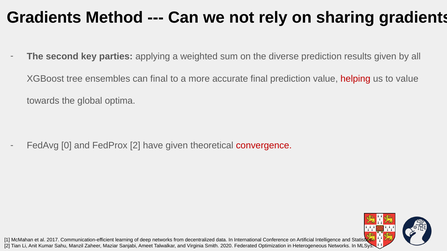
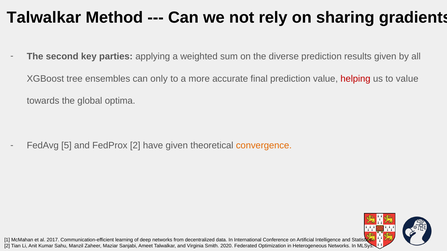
Gradients: Gradients -> Talwalkar (44, 18)
can final: final -> only (159, 79)
0: 0 -> 5 (66, 146)
convergence colour: red -> orange (264, 146)
